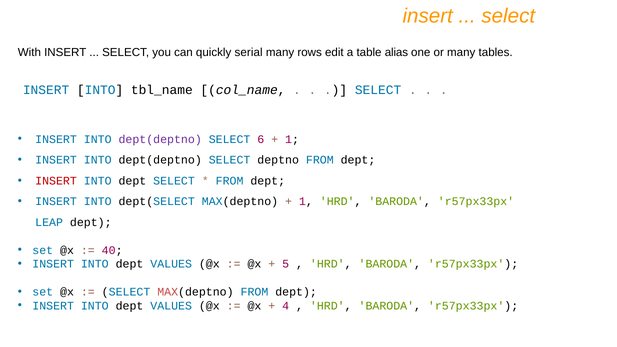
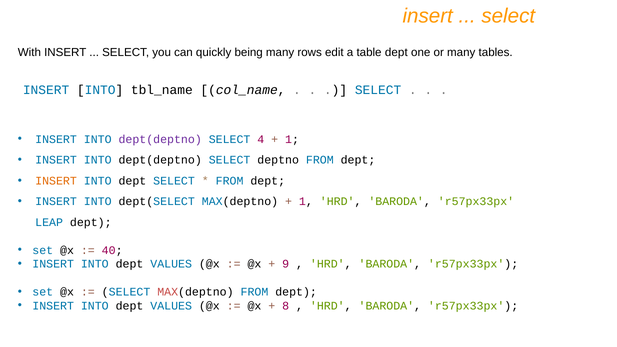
serial: serial -> being (249, 52)
table alias: alias -> dept (396, 52)
6: 6 -> 4 (261, 139)
INSERT colour: red -> orange (56, 181)
5: 5 -> 9 (286, 264)
4: 4 -> 8 (286, 306)
